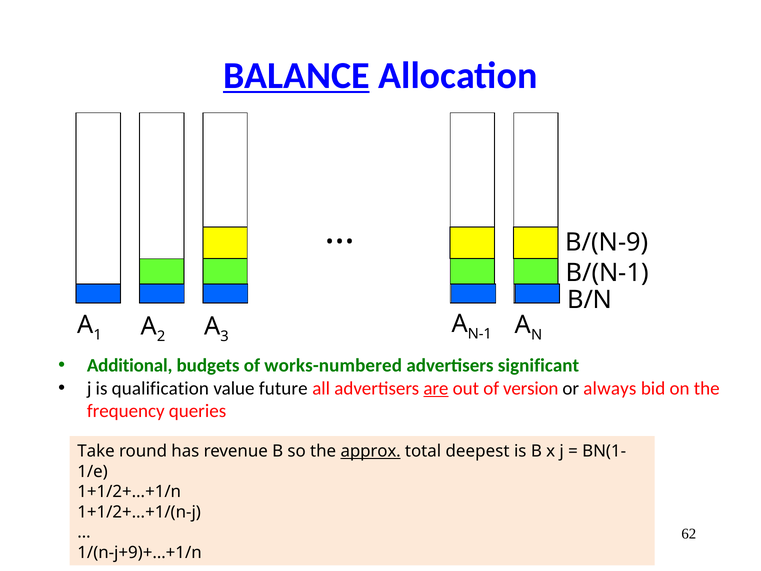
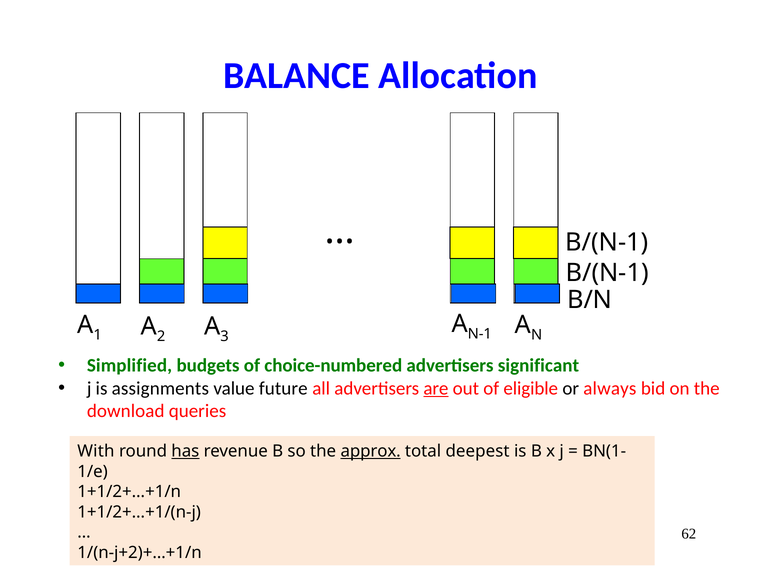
BALANCE underline: present -> none (296, 76)
B/(N-9: B/(N-9 -> B/(N-1 (607, 242)
Additional: Additional -> Simplified (129, 365)
works-numbered: works-numbered -> choice-numbered (333, 365)
qualification: qualification -> assignments (160, 388)
version: version -> eligible (531, 388)
frequency: frequency -> download (126, 411)
Take: Take -> With (96, 451)
has underline: none -> present (185, 451)
1/(n-j+9)+…+1/n: 1/(n-j+9)+…+1/n -> 1/(n-j+2)+…+1/n (140, 552)
